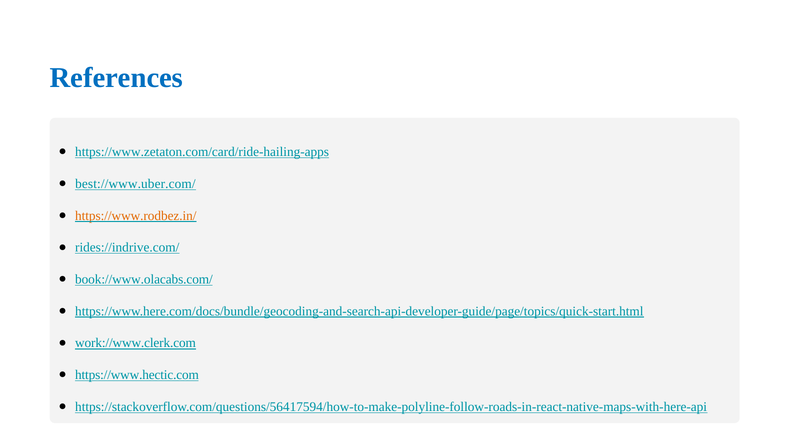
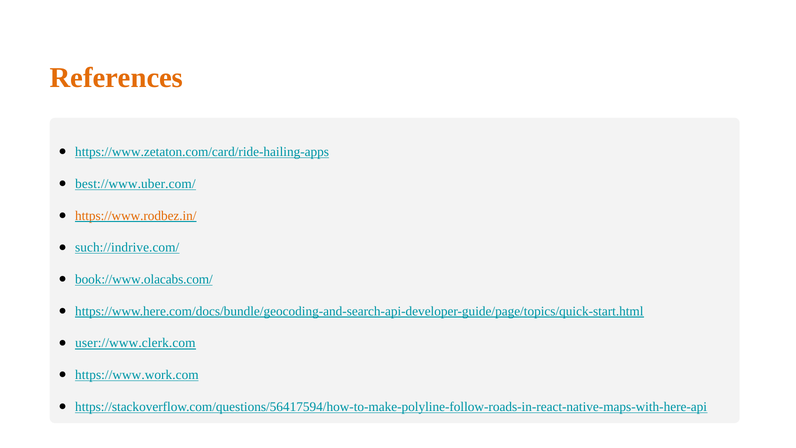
References colour: blue -> orange (116, 78)
rides://indrive.com/: rides://indrive.com/ -> such://indrive.com/ (127, 247)
work://www.clerk.com: work://www.clerk.com -> user://www.clerk.com (135, 343)
https://www.hectic.com: https://www.hectic.com -> https://www.work.com (137, 375)
